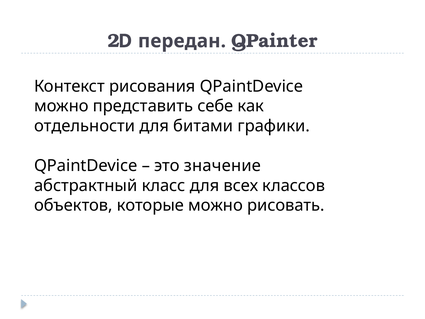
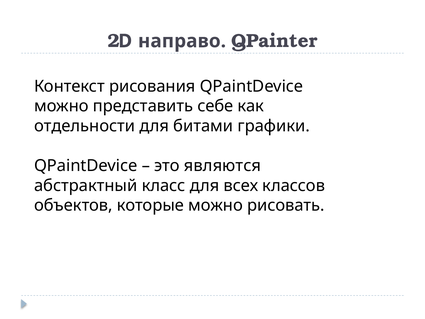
передан: передан -> направо (182, 41)
значение: значение -> являются (223, 166)
